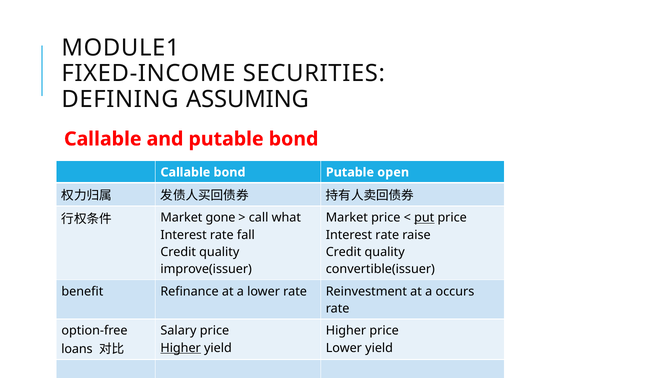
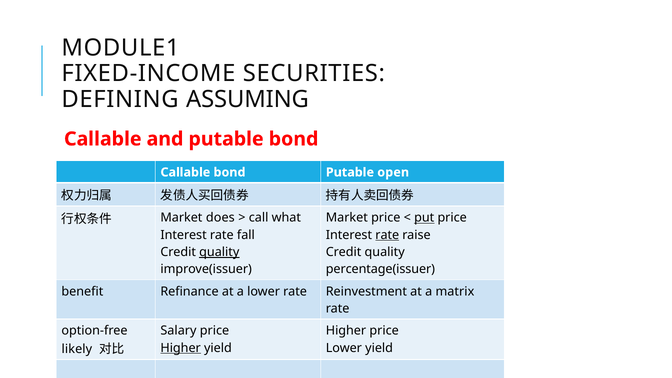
gone: gone -> does (220, 218)
rate underline: none -> present (387, 235)
quality underline: none -> present (219, 252)
convertible(issuer: convertible(issuer -> percentage(issuer (380, 269)
occurs: occurs -> matrix (455, 291)
loans: loans -> likely (77, 349)
